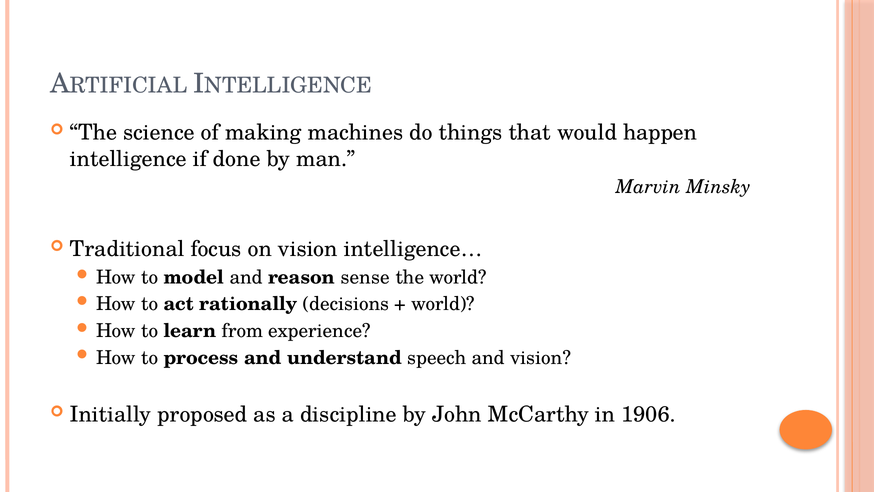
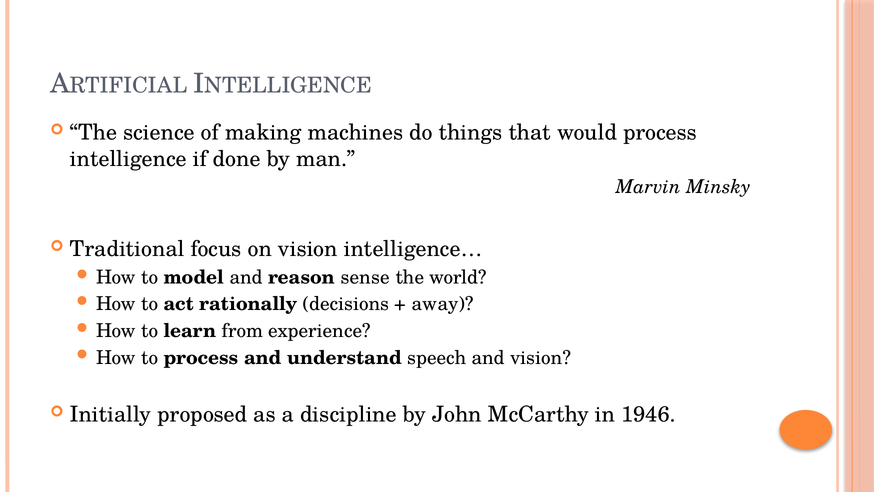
would happen: happen -> process (660, 133)
world: world -> away (443, 304)
1906: 1906 -> 1946 (648, 414)
